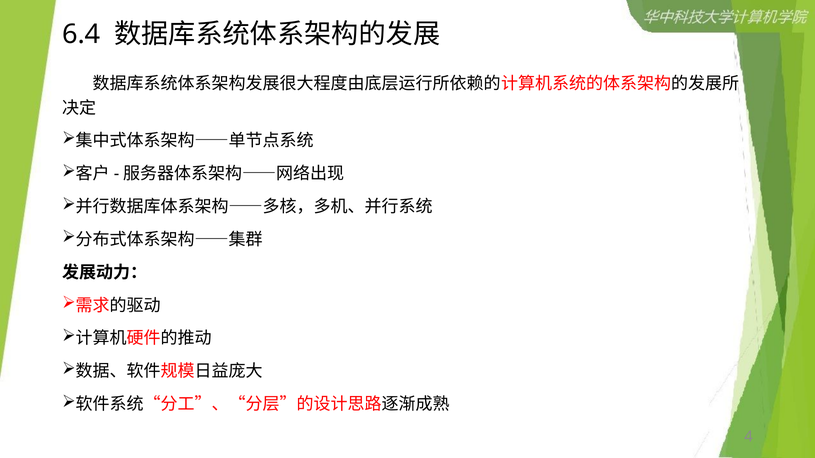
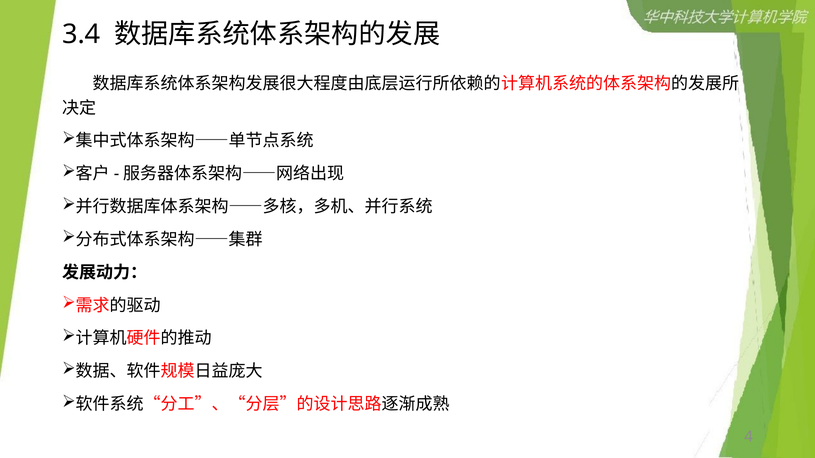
6.4: 6.4 -> 3.4 (81, 34)
